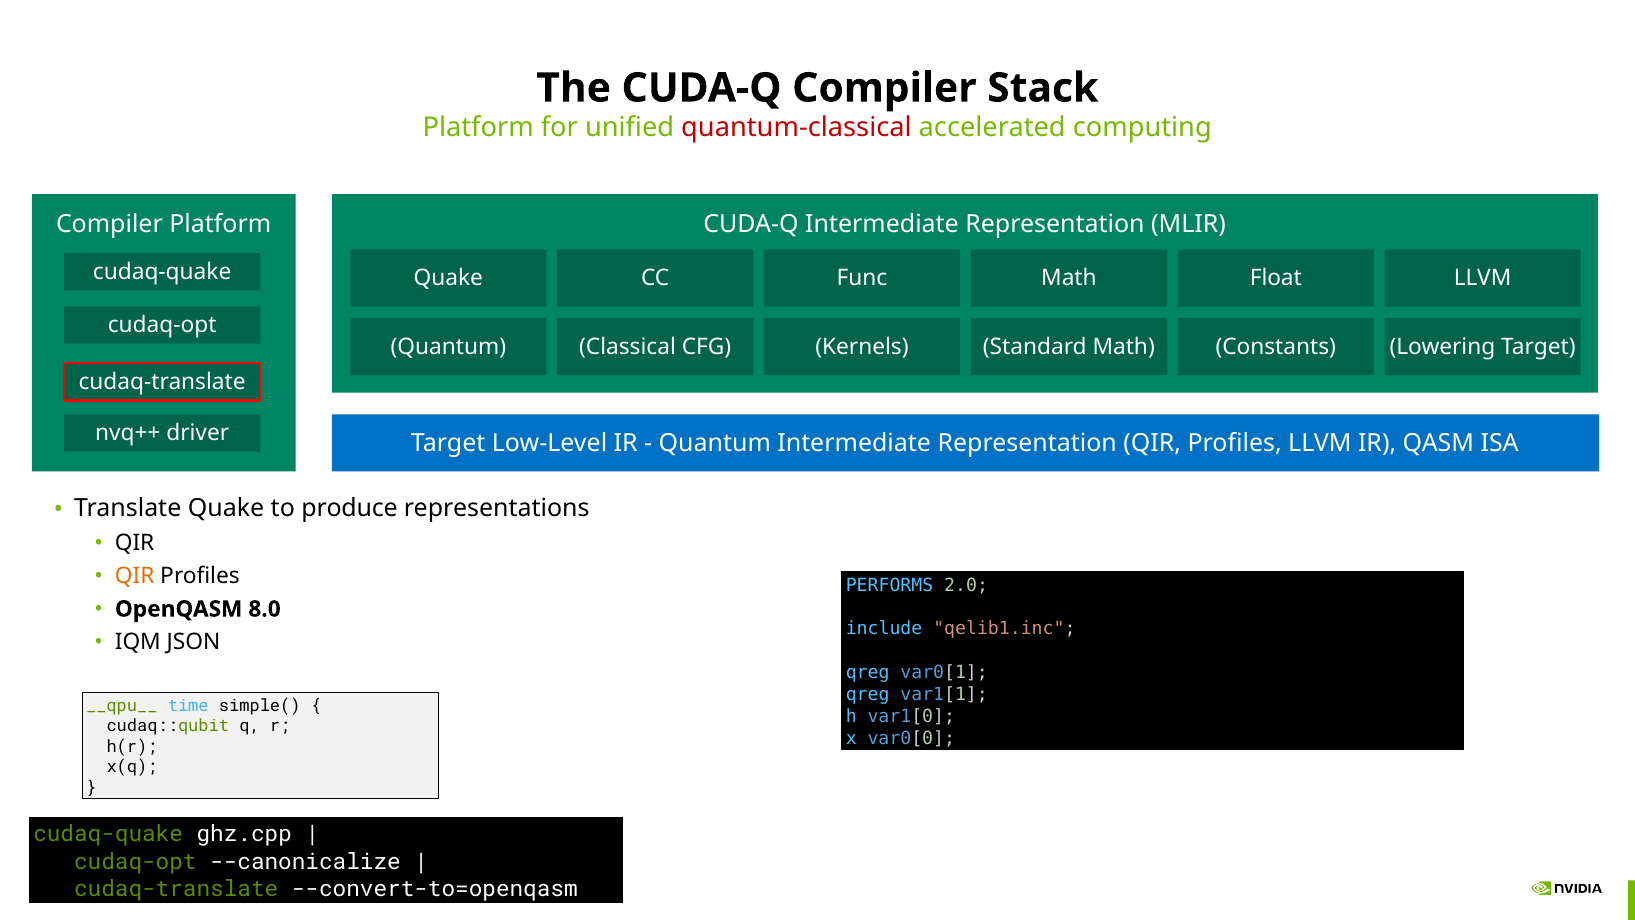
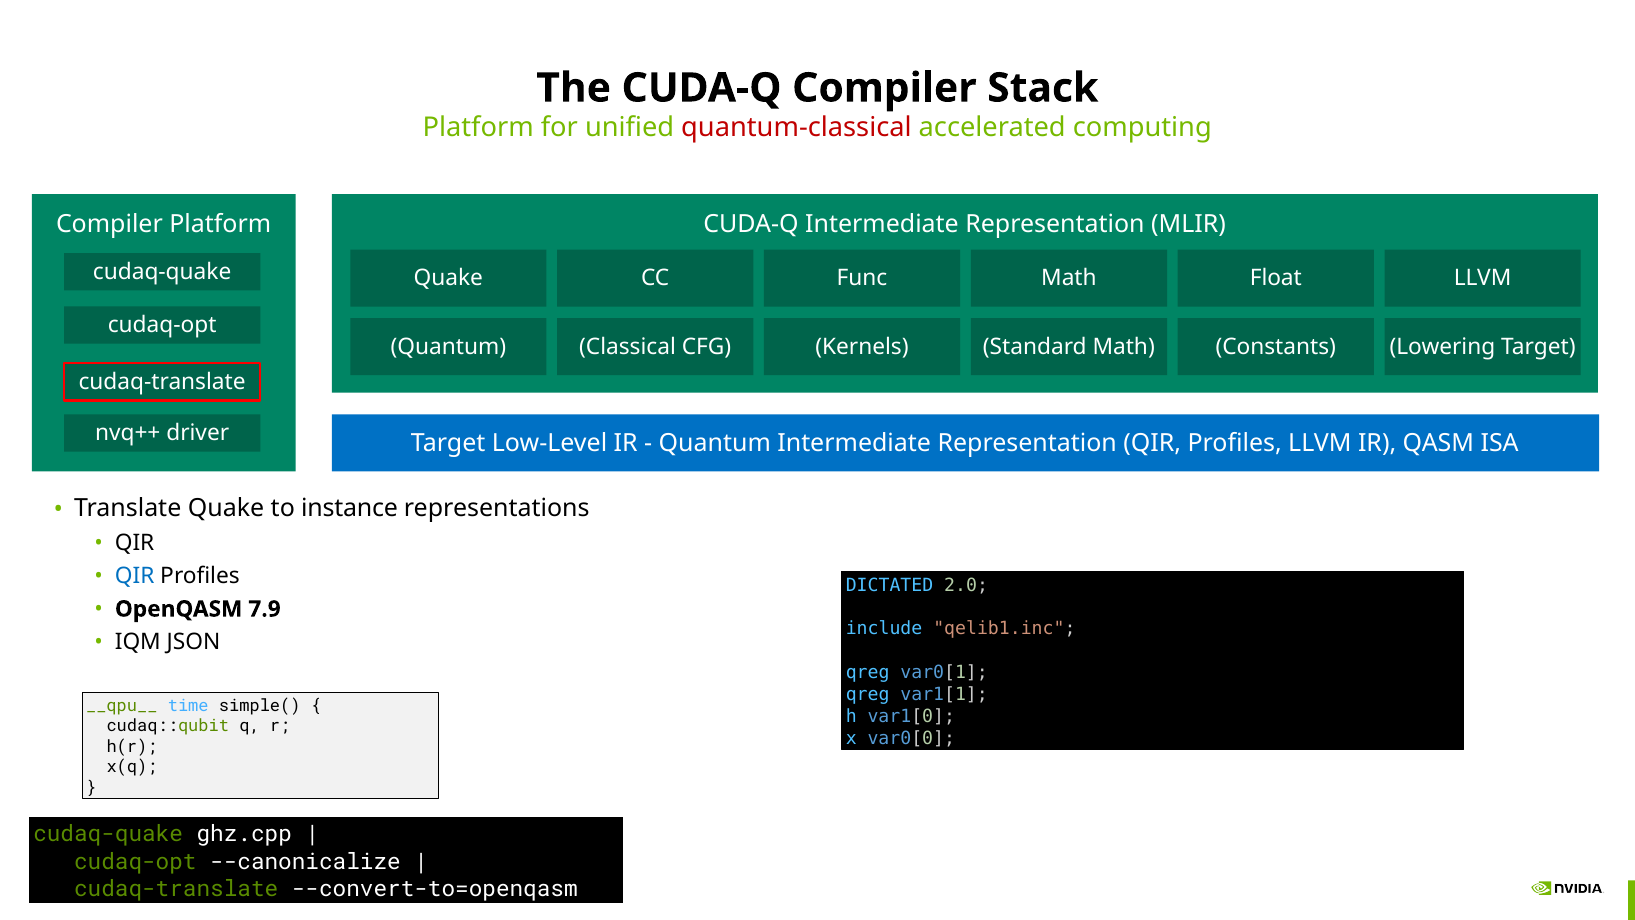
produce: produce -> instance (350, 509)
QIR colour: orange -> blue (135, 576)
PERFORMS: PERFORMS -> DICTATED (890, 585)
8.0: 8.0 -> 7.9 (265, 609)
